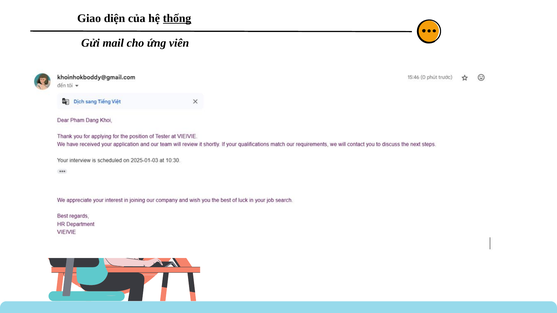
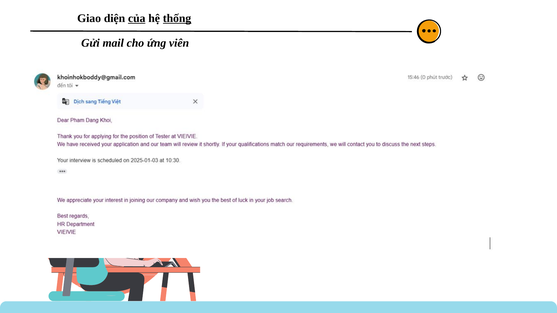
của underline: none -> present (137, 18)
